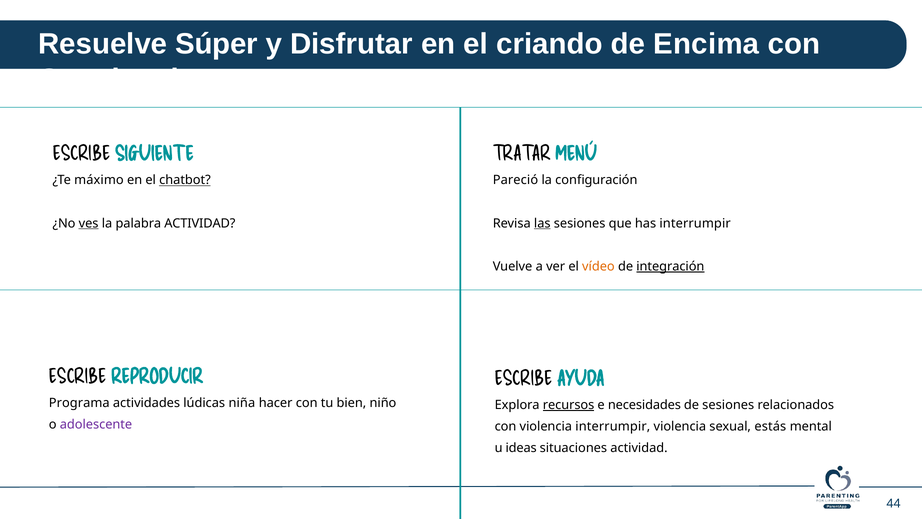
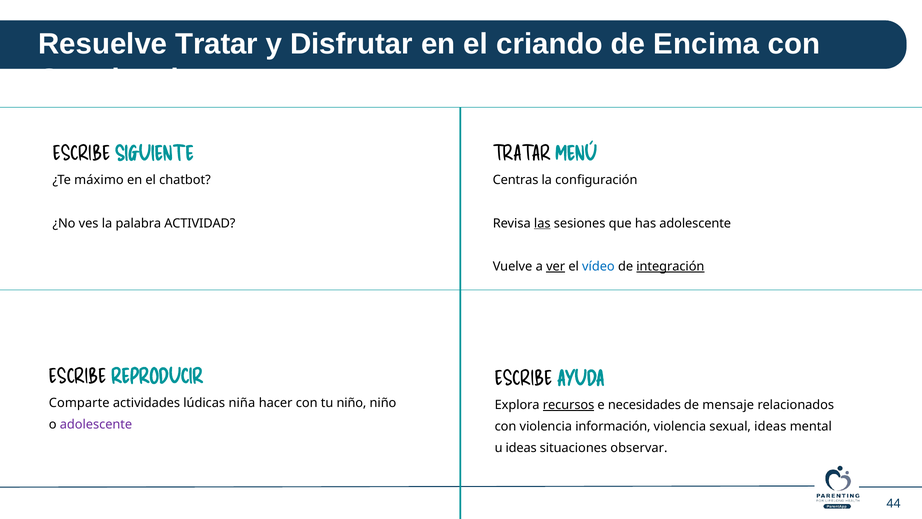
Resuelve Súper: Súper -> Tratar (217, 44)
chatbot underline: present -> none (185, 180)
Pareció: Pareció -> Centras (516, 180)
ves underline: present -> none (89, 223)
has interrumpir: interrumpir -> adolescente (695, 223)
ver underline: none -> present (556, 266)
vídeo colour: orange -> blue (598, 266)
Programa: Programa -> Comparte (79, 403)
tu bien: bien -> niño (351, 403)
de sesiones: sesiones -> mensaje (728, 405)
violencia interrumpir: interrumpir -> información (613, 426)
sexual estás: estás -> ideas (770, 426)
situaciones actividad: actividad -> observar (639, 448)
